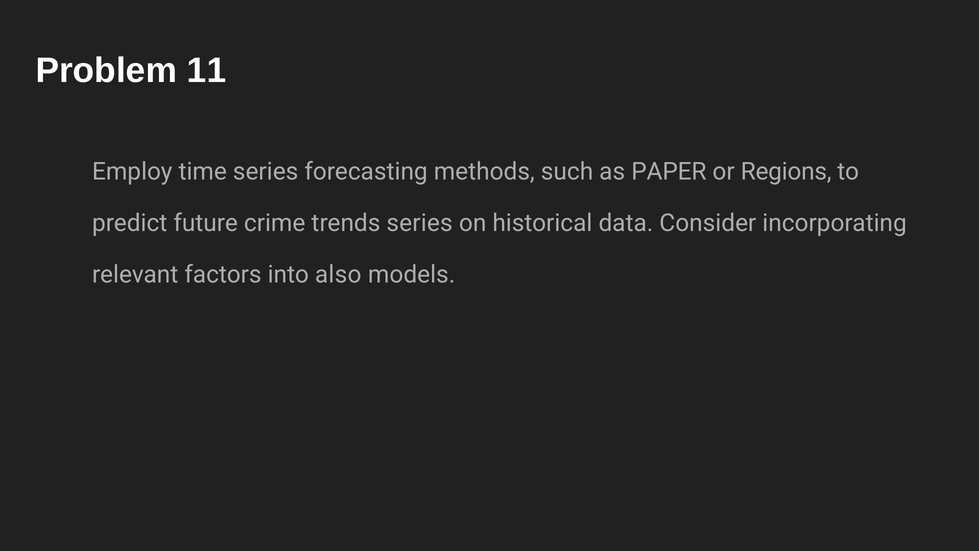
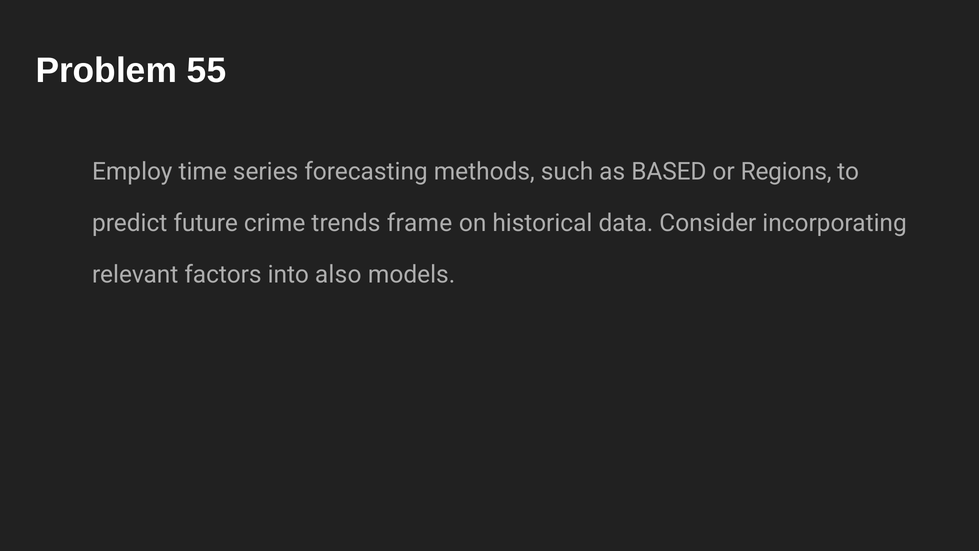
11: 11 -> 55 (207, 71)
PAPER: PAPER -> BASED (669, 172)
trends series: series -> frame (420, 223)
